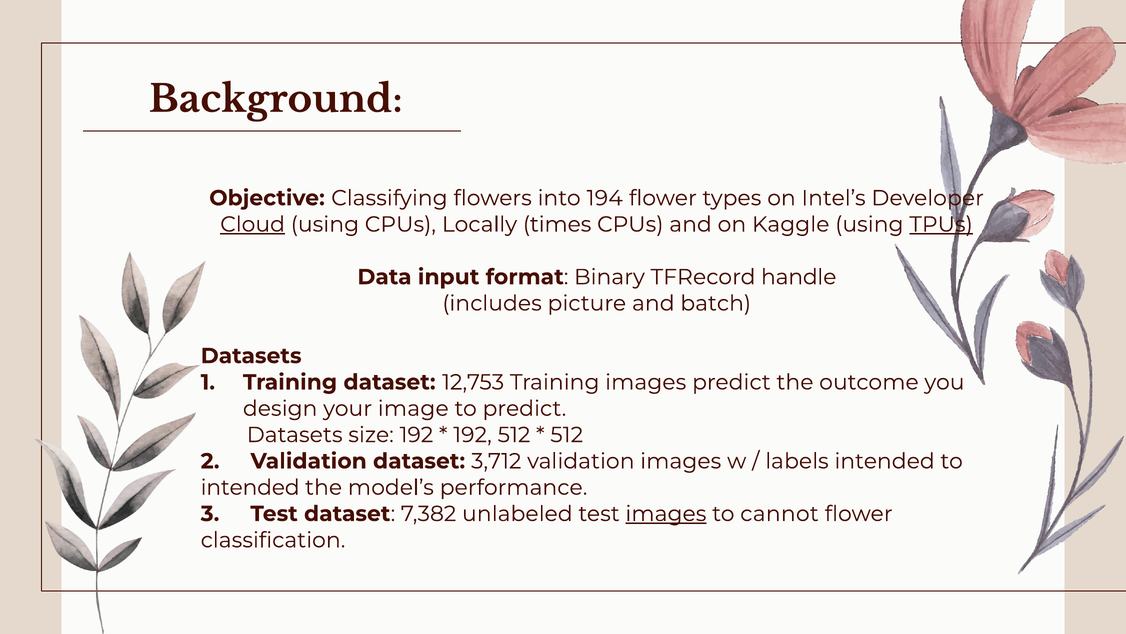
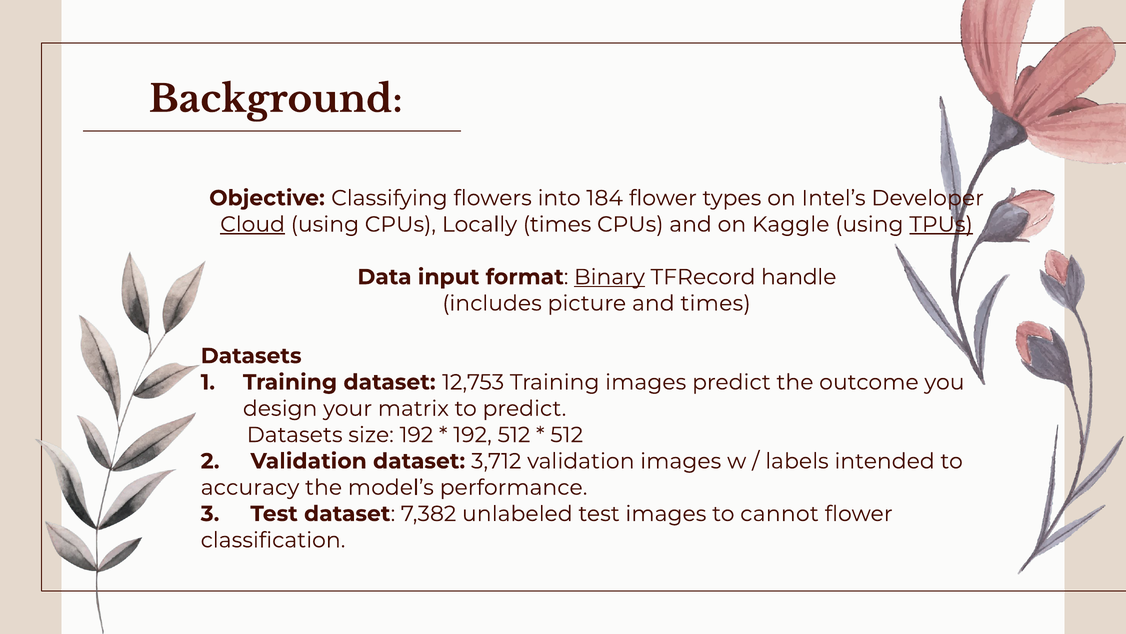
194: 194 -> 184 (605, 198)
Binary underline: none -> present (609, 277)
and batch: batch -> times (716, 303)
image: image -> matrix (413, 408)
intended: intended -> accuracy (250, 487)
images underline: present -> none (666, 513)
